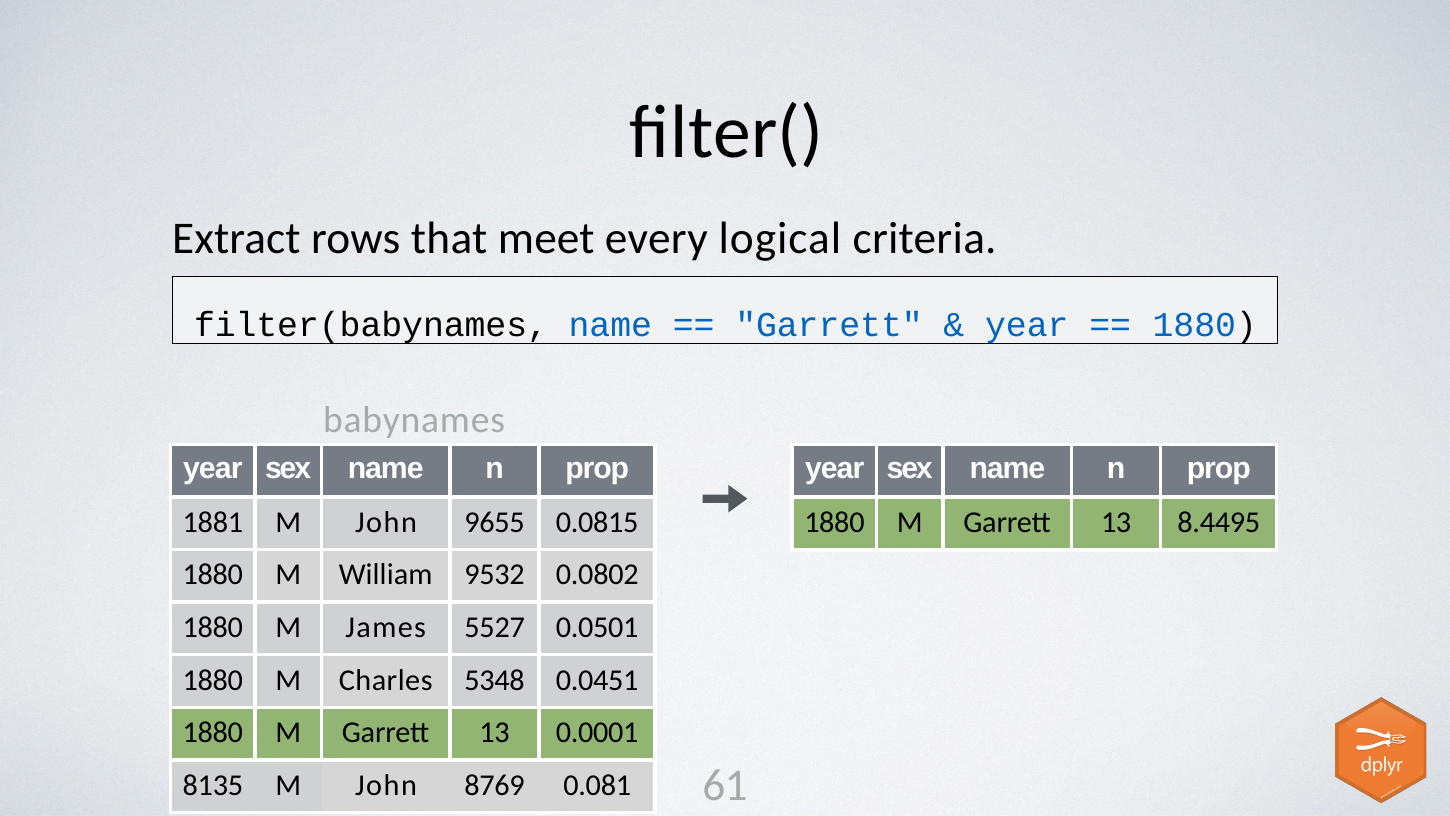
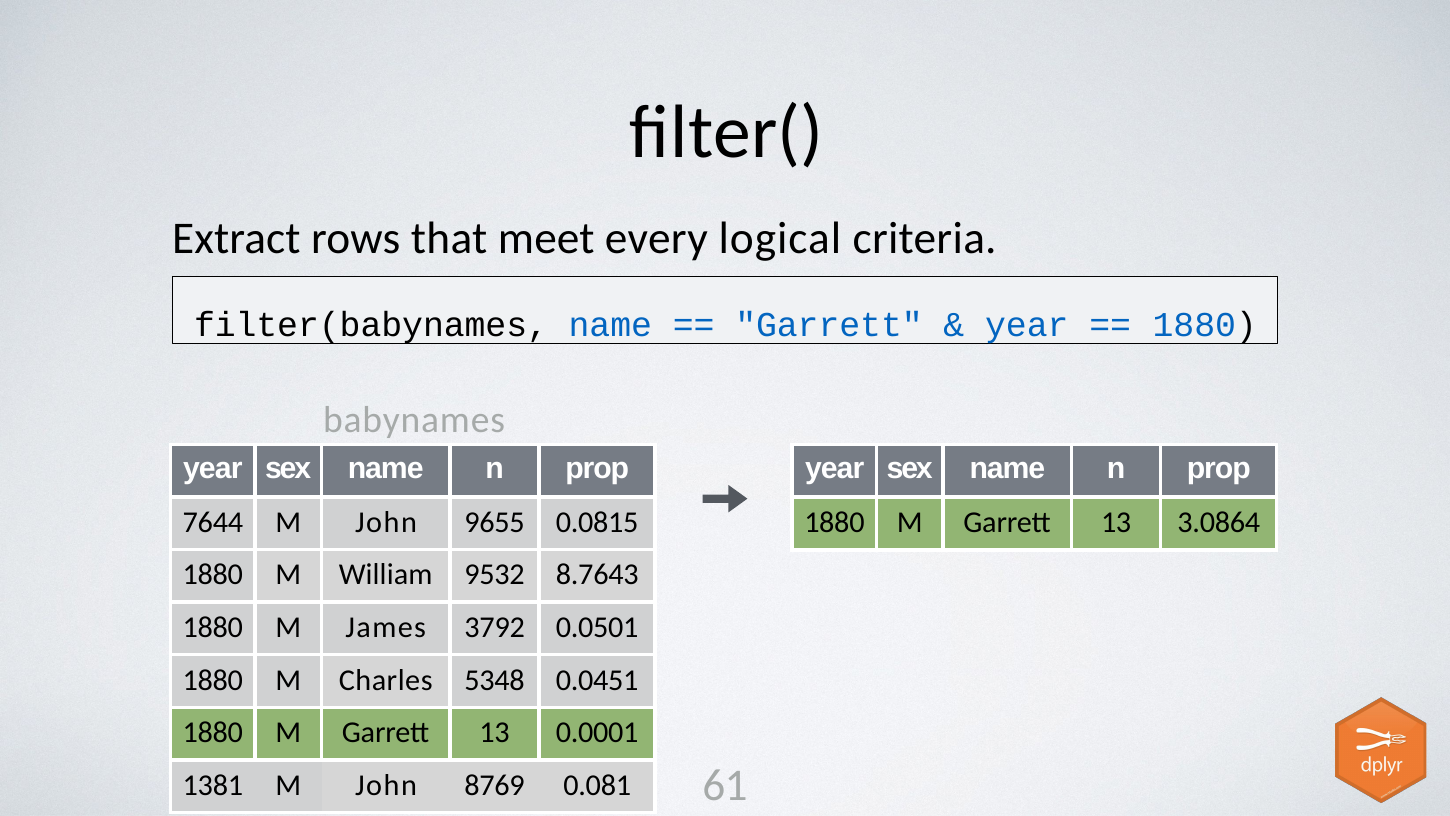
1881: 1881 -> 7644 (213, 522)
8.4495: 8.4495 -> 3.0864 (1219, 523)
0.0802: 0.0802 -> 8.7643 (597, 575)
5527: 5527 -> 3792 (495, 627)
8135: 8135 -> 1381 (213, 785)
